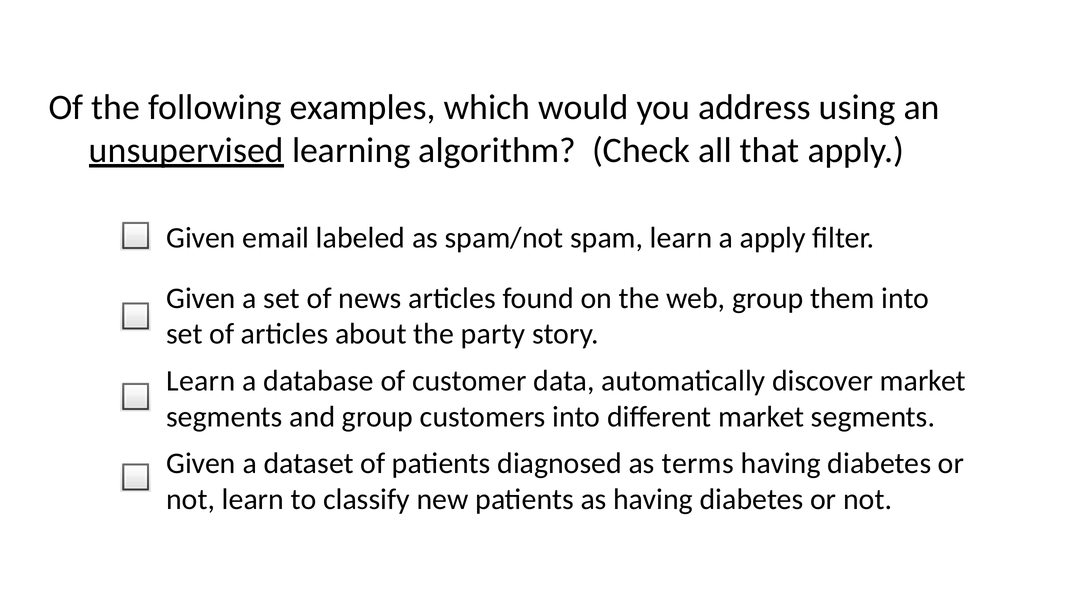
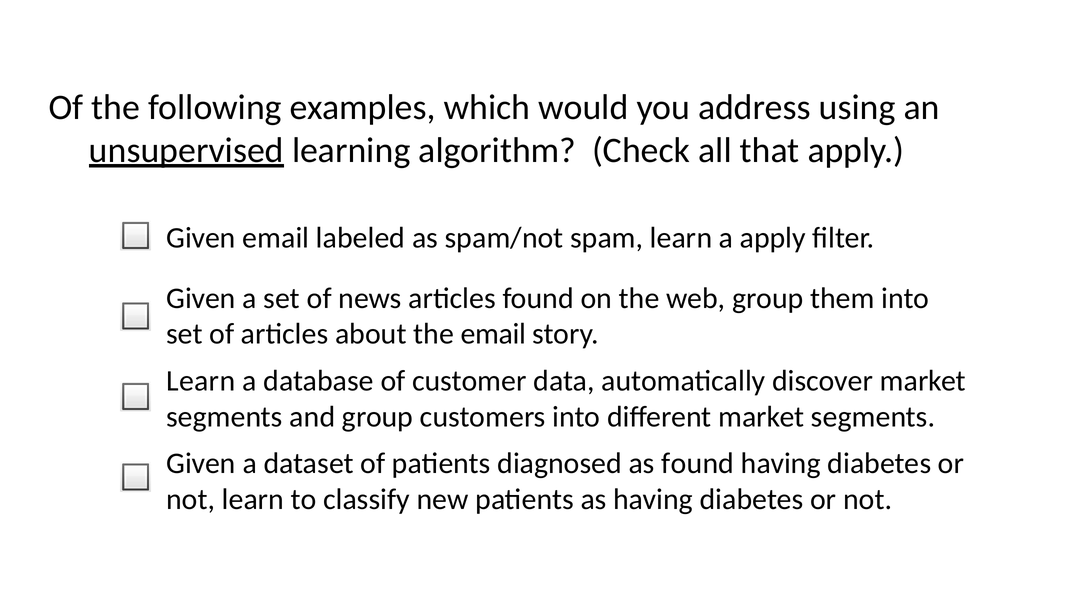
the party: party -> email (493, 334)
as terms: terms -> found (698, 464)
